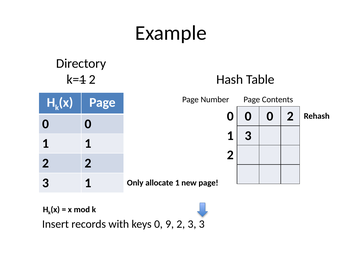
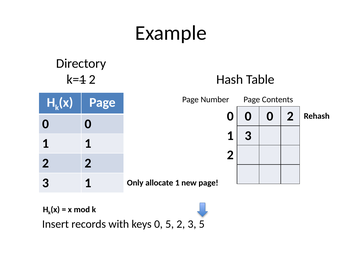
0 9: 9 -> 5 (170, 224)
3 3: 3 -> 5 (202, 224)
